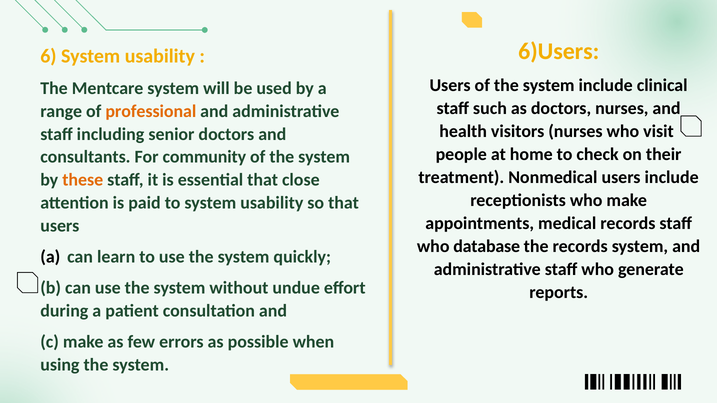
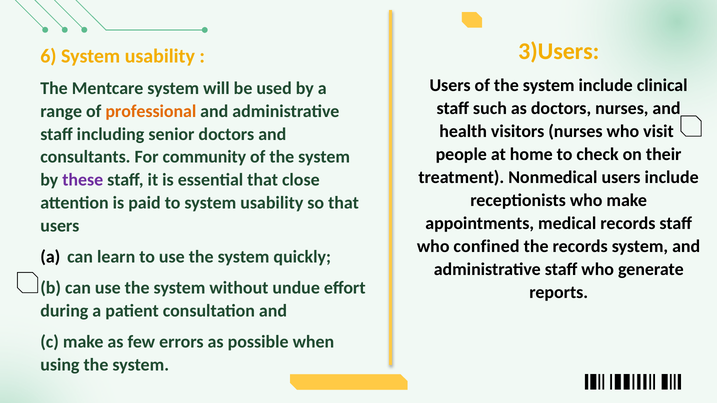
6)Users: 6)Users -> 3)Users (559, 52)
these colour: orange -> purple (83, 180)
database: database -> confined (486, 247)
